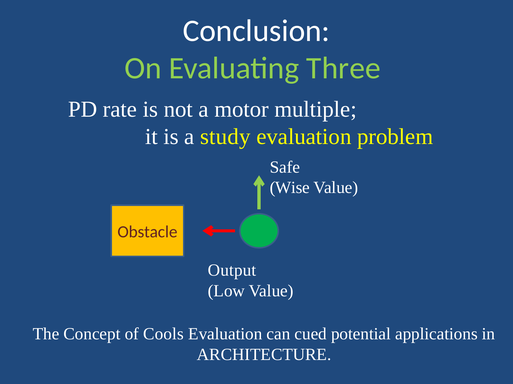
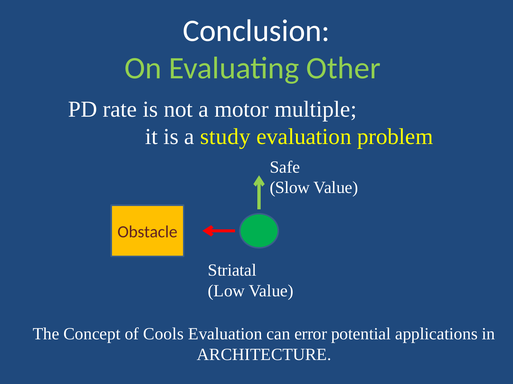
Three: Three -> Other (344, 68)
Wise: Wise -> Slow (290, 188)
Output: Output -> Striatal (232, 271)
cued: cued -> error (311, 335)
